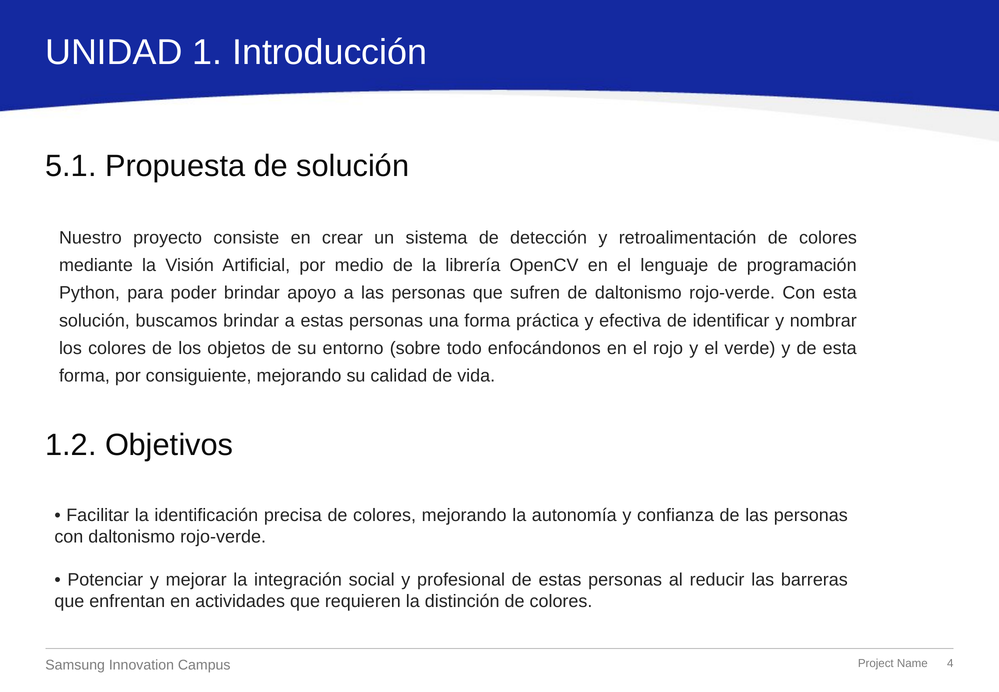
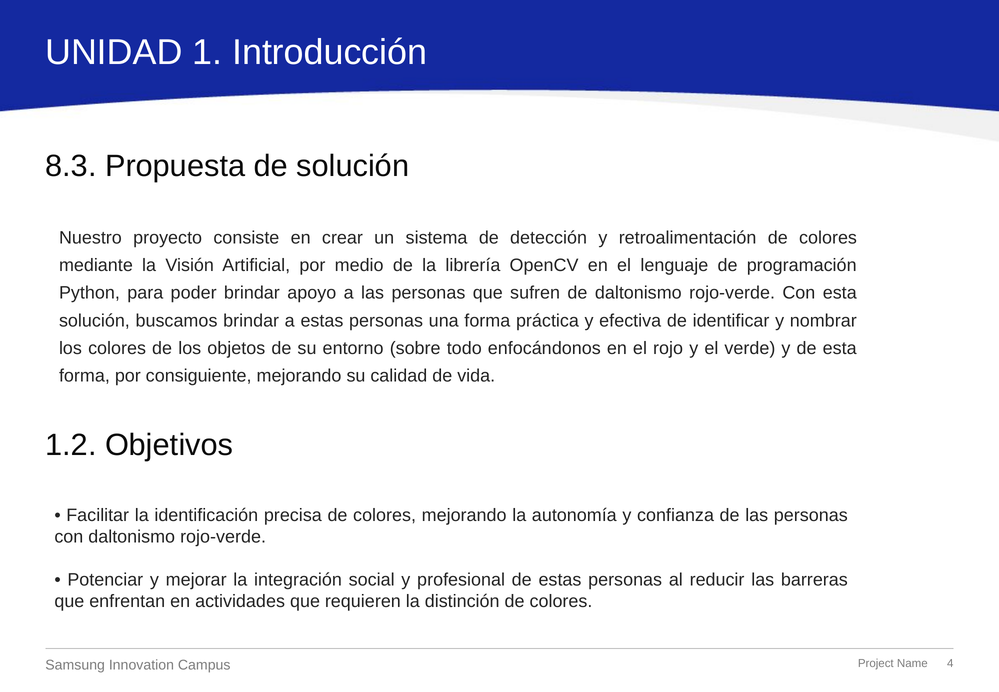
5.1: 5.1 -> 8.3 (71, 166)
